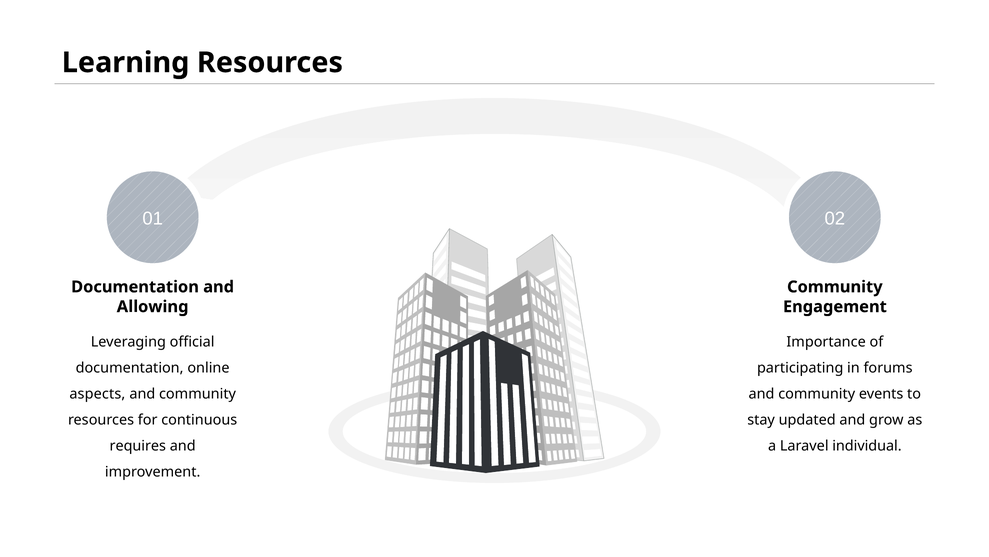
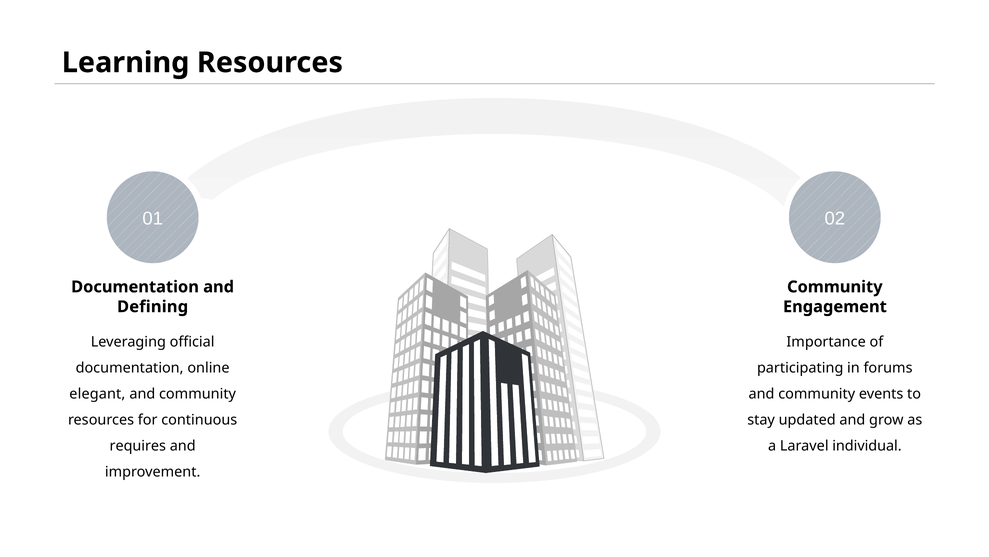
Allowing: Allowing -> Defining (153, 306)
aspects: aspects -> elegant (97, 394)
